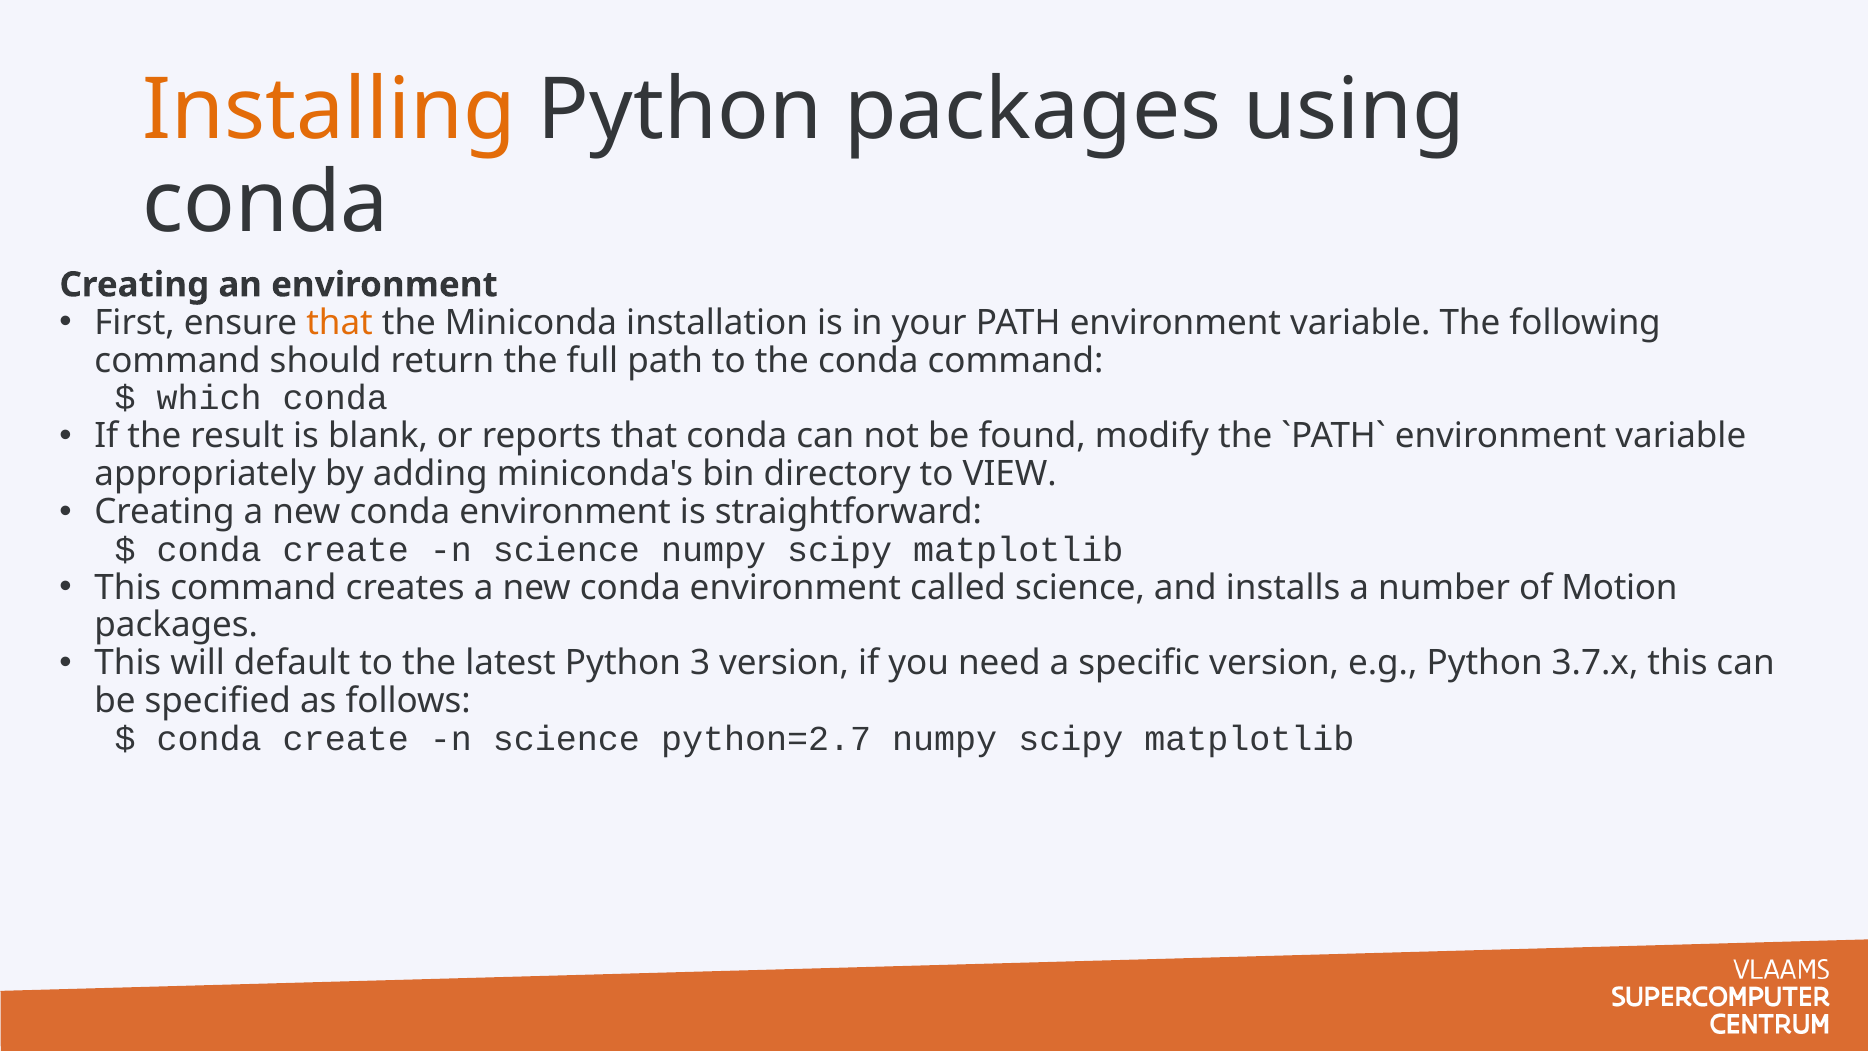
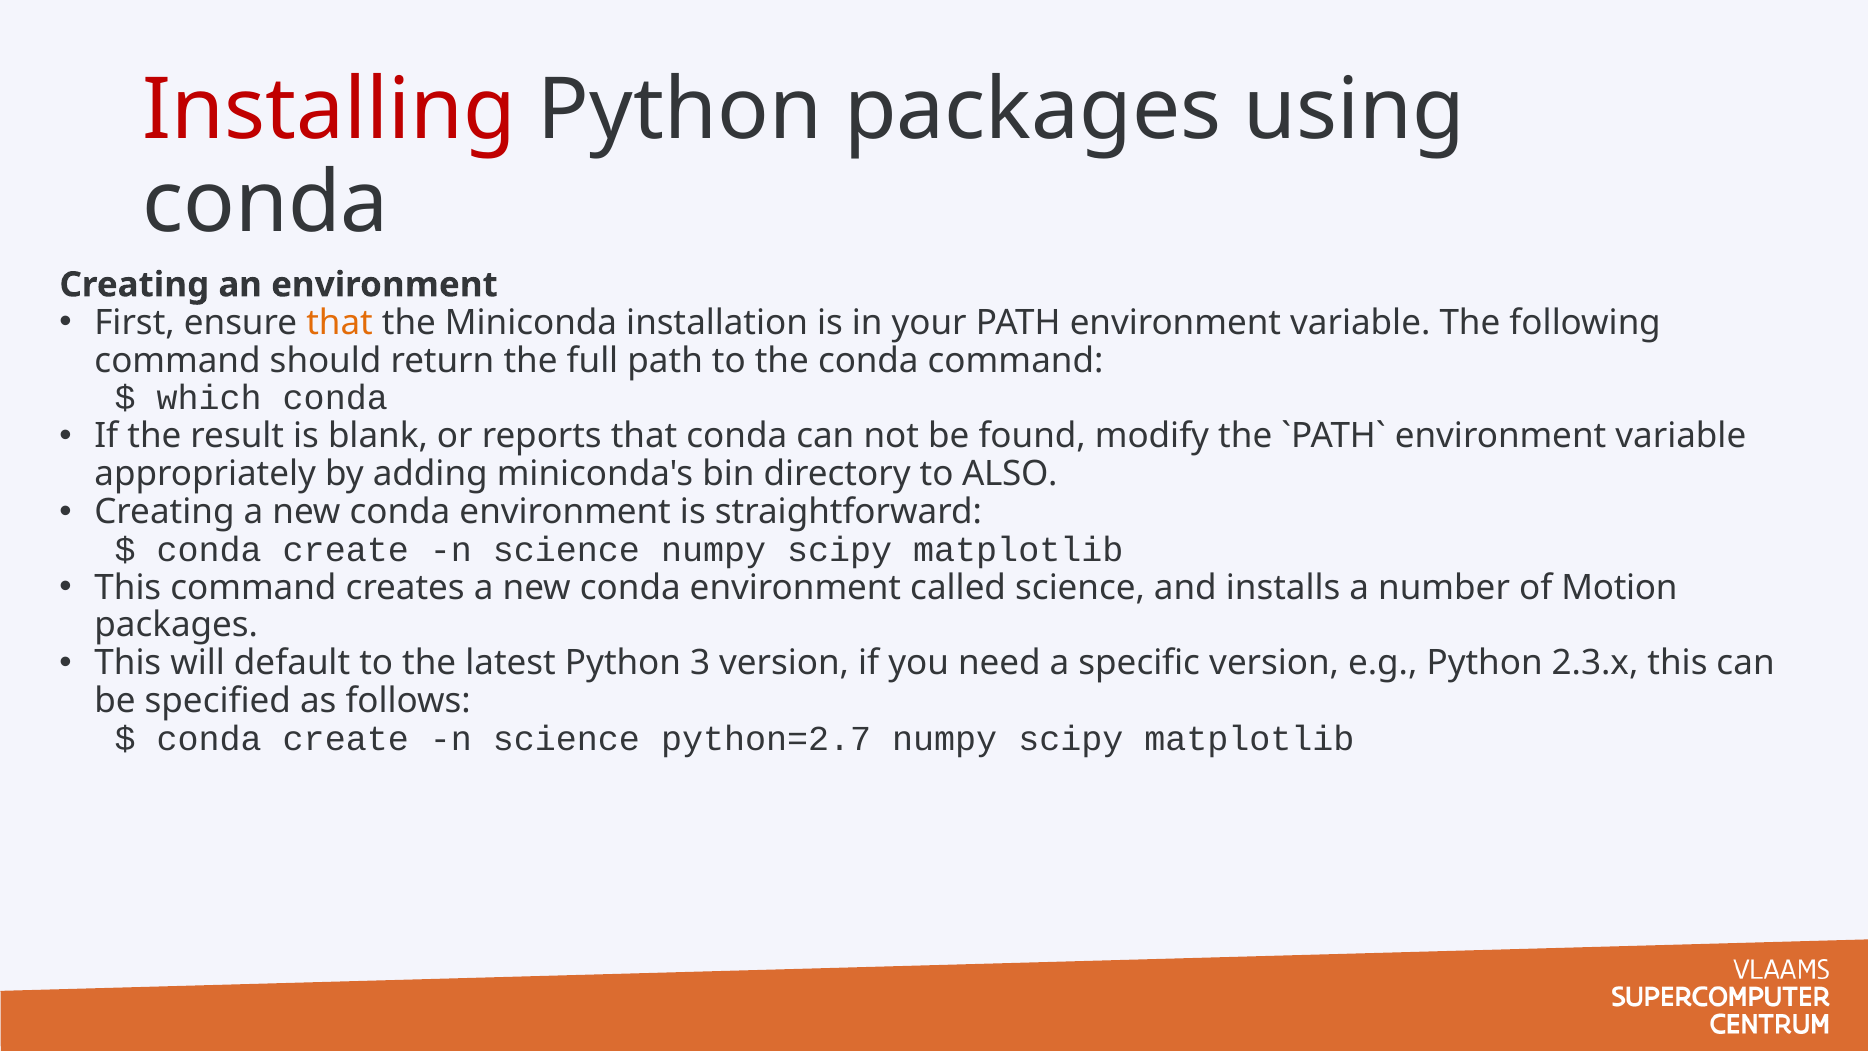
Installing colour: orange -> red (329, 111)
VIEW: VIEW -> ALSO (1010, 474)
3.7.x: 3.7.x -> 2.3.x (1595, 663)
